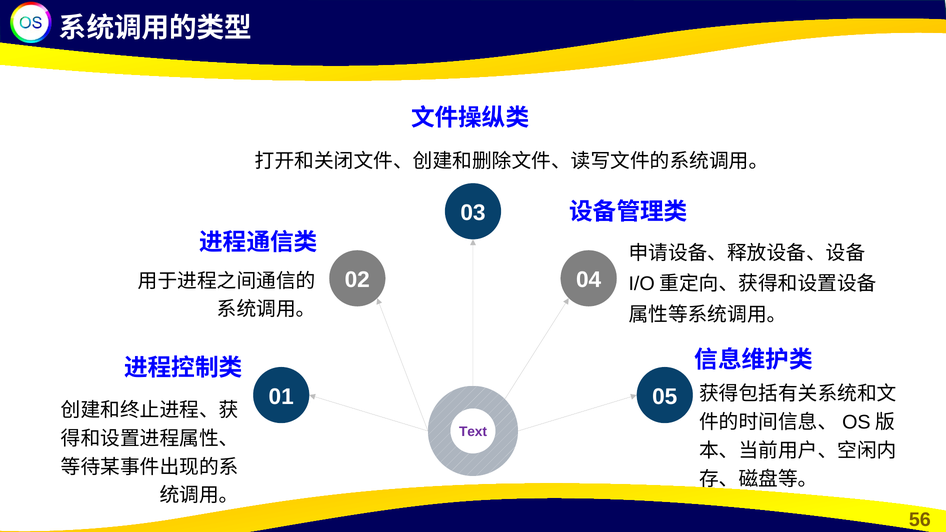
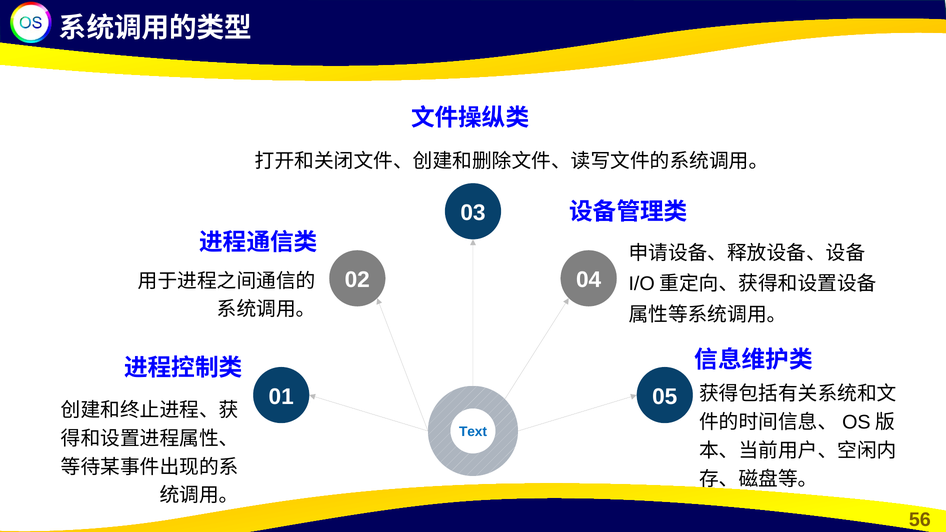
Text colour: purple -> blue (473, 432)
